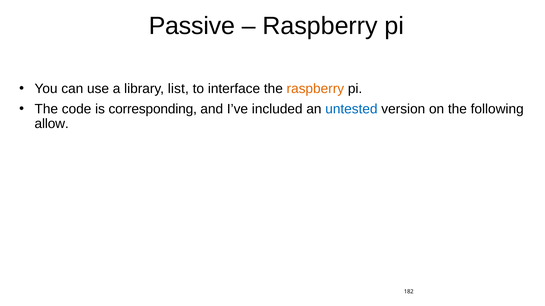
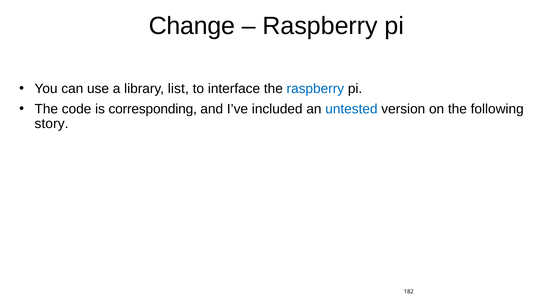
Passive: Passive -> Change (192, 26)
raspberry colour: orange -> blue (315, 89)
allow: allow -> story (52, 124)
